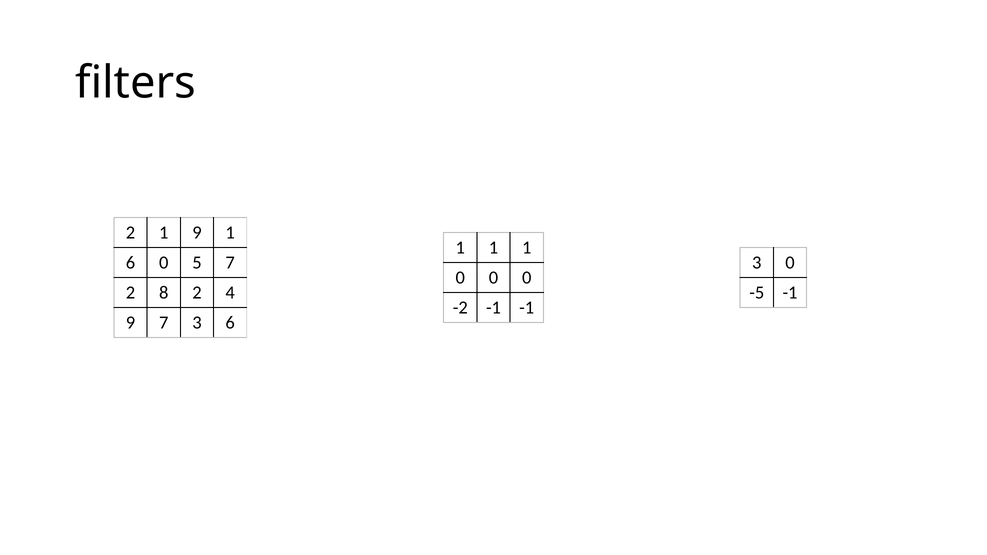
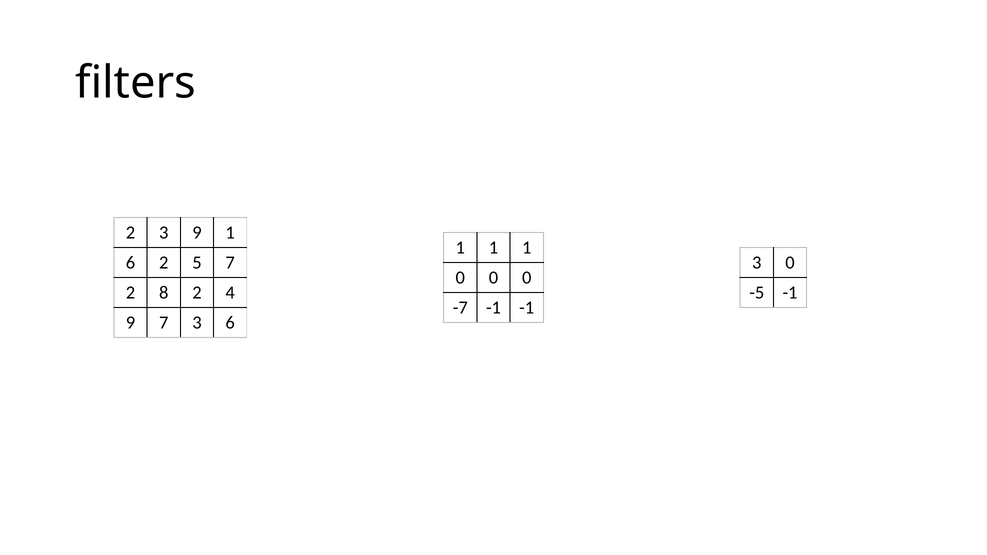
2 1: 1 -> 3 (164, 233)
6 0: 0 -> 2 (164, 263)
-2: -2 -> -7 (460, 308)
